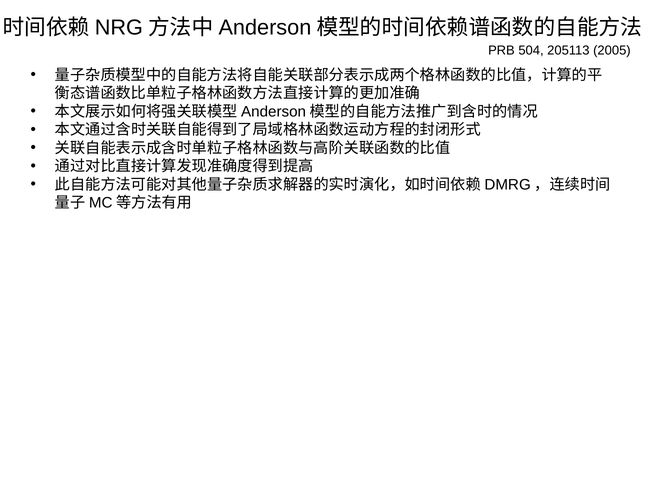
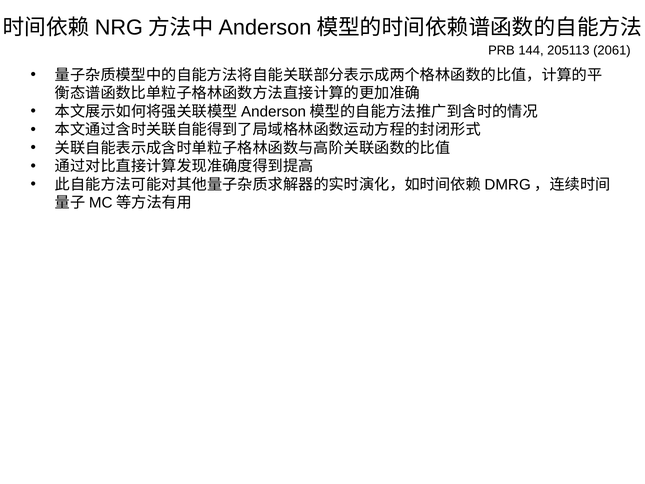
504: 504 -> 144 (531, 50)
2005: 2005 -> 2061 (612, 50)
